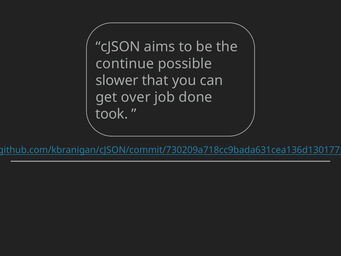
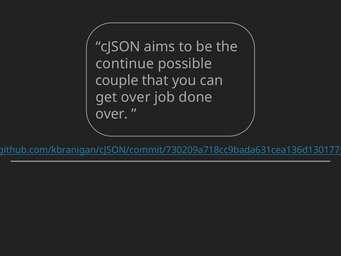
slower: slower -> couple (117, 80)
took: took -> over (112, 114)
